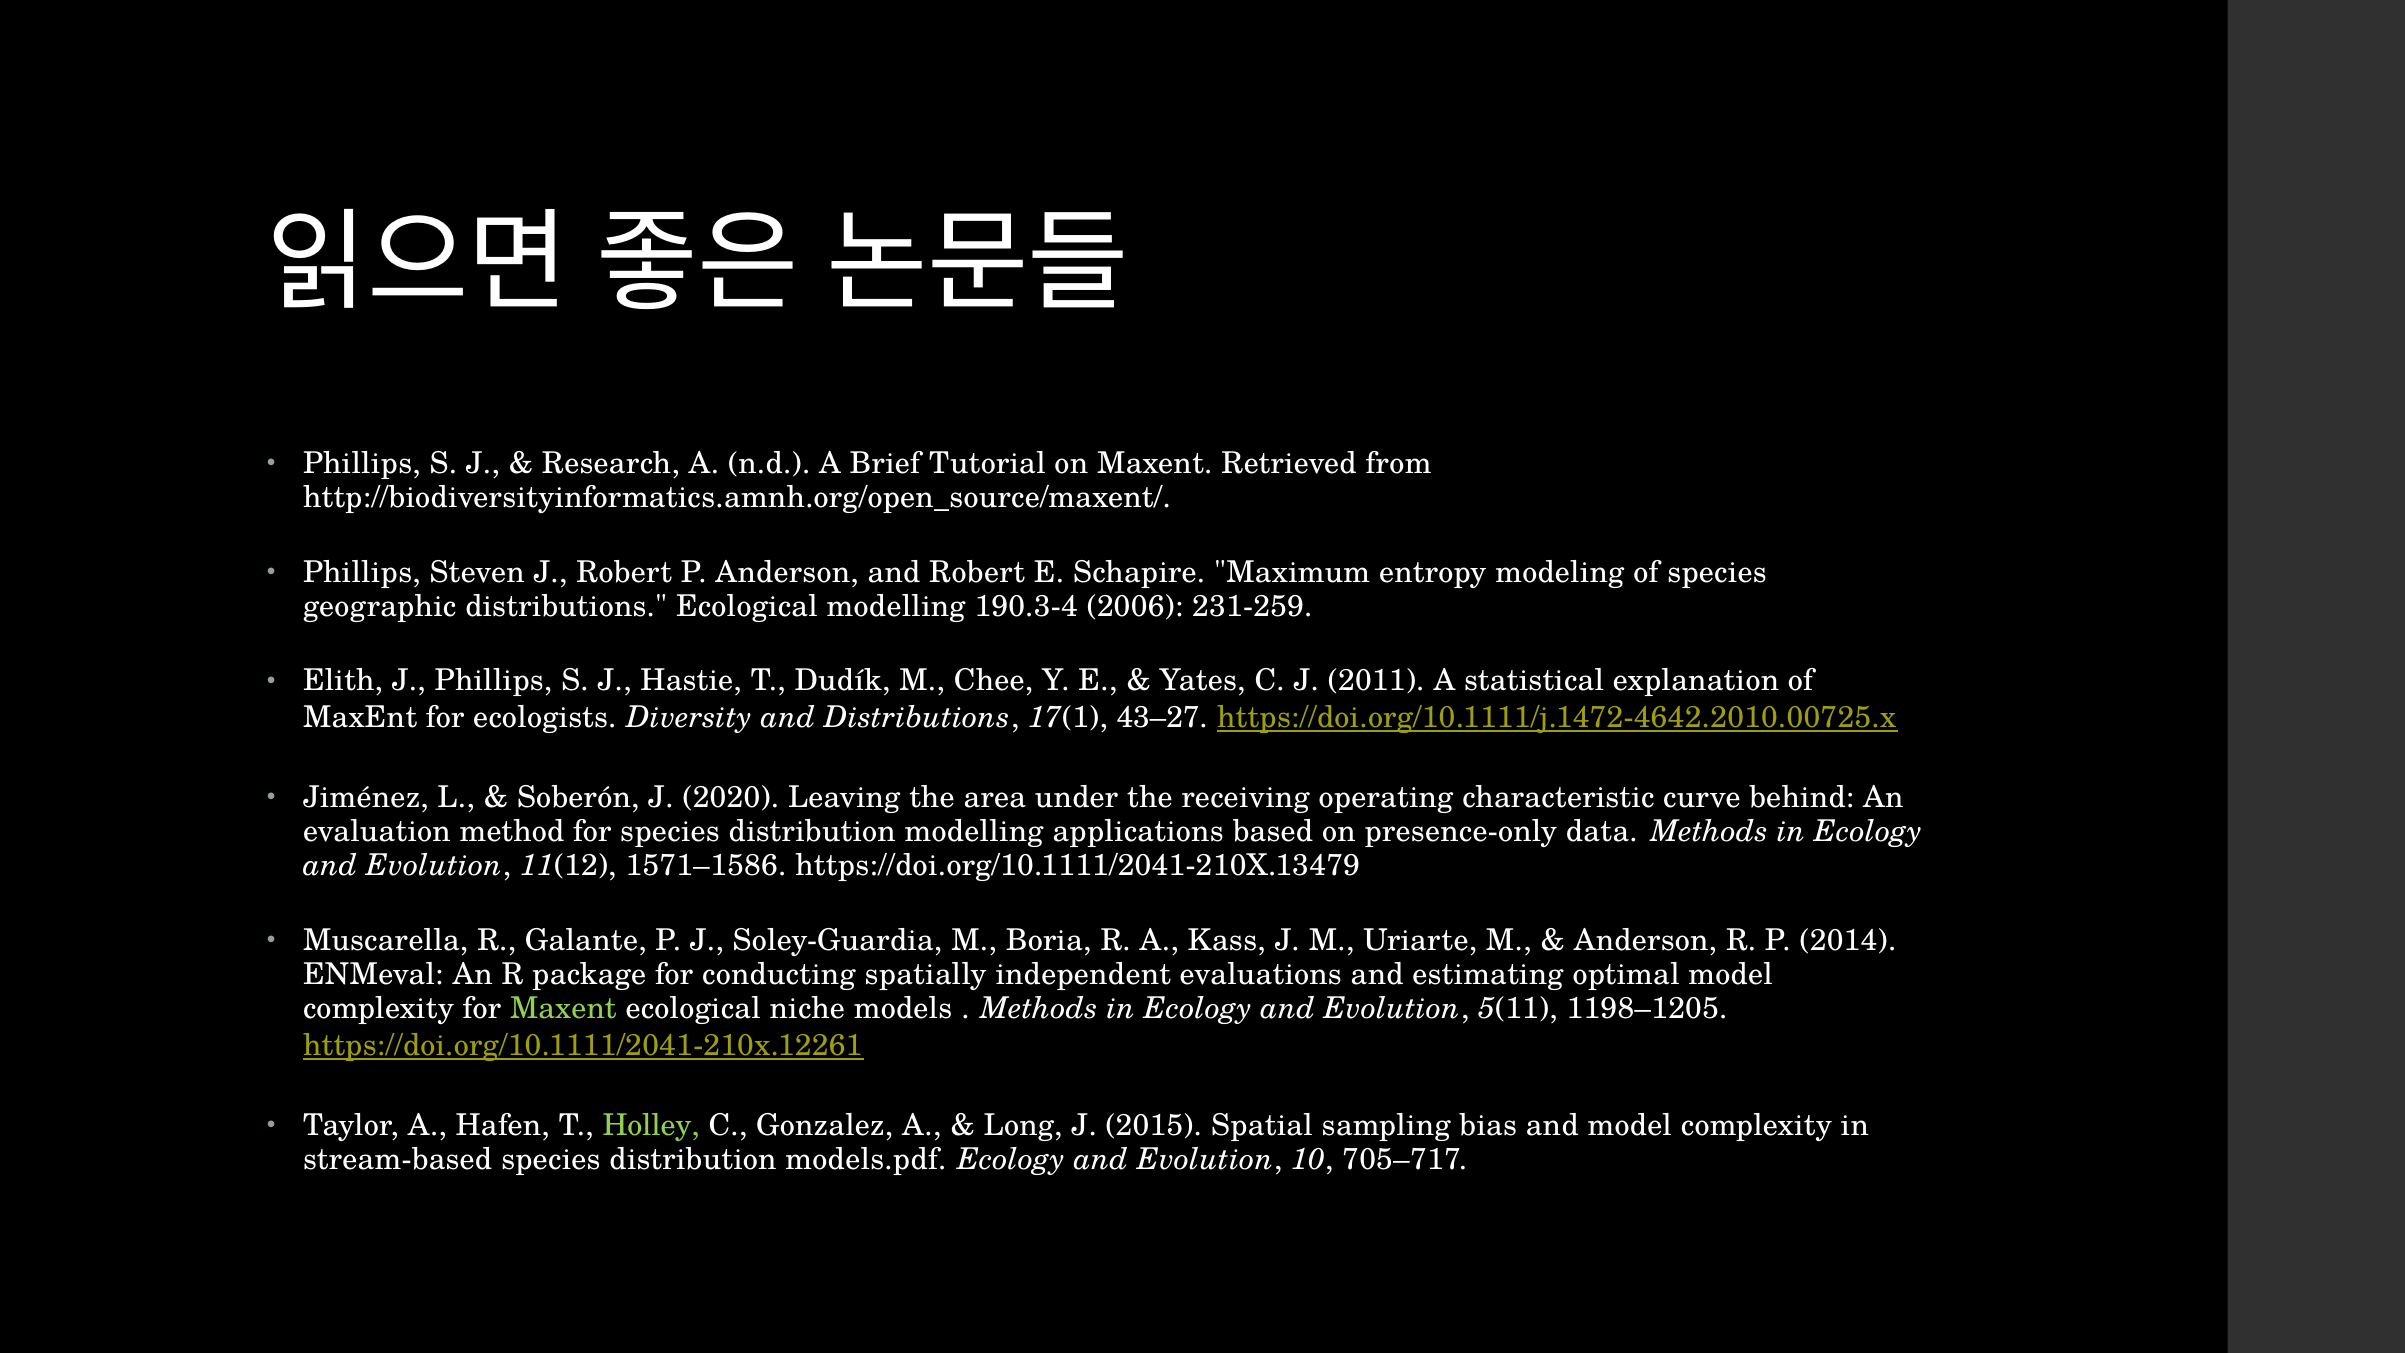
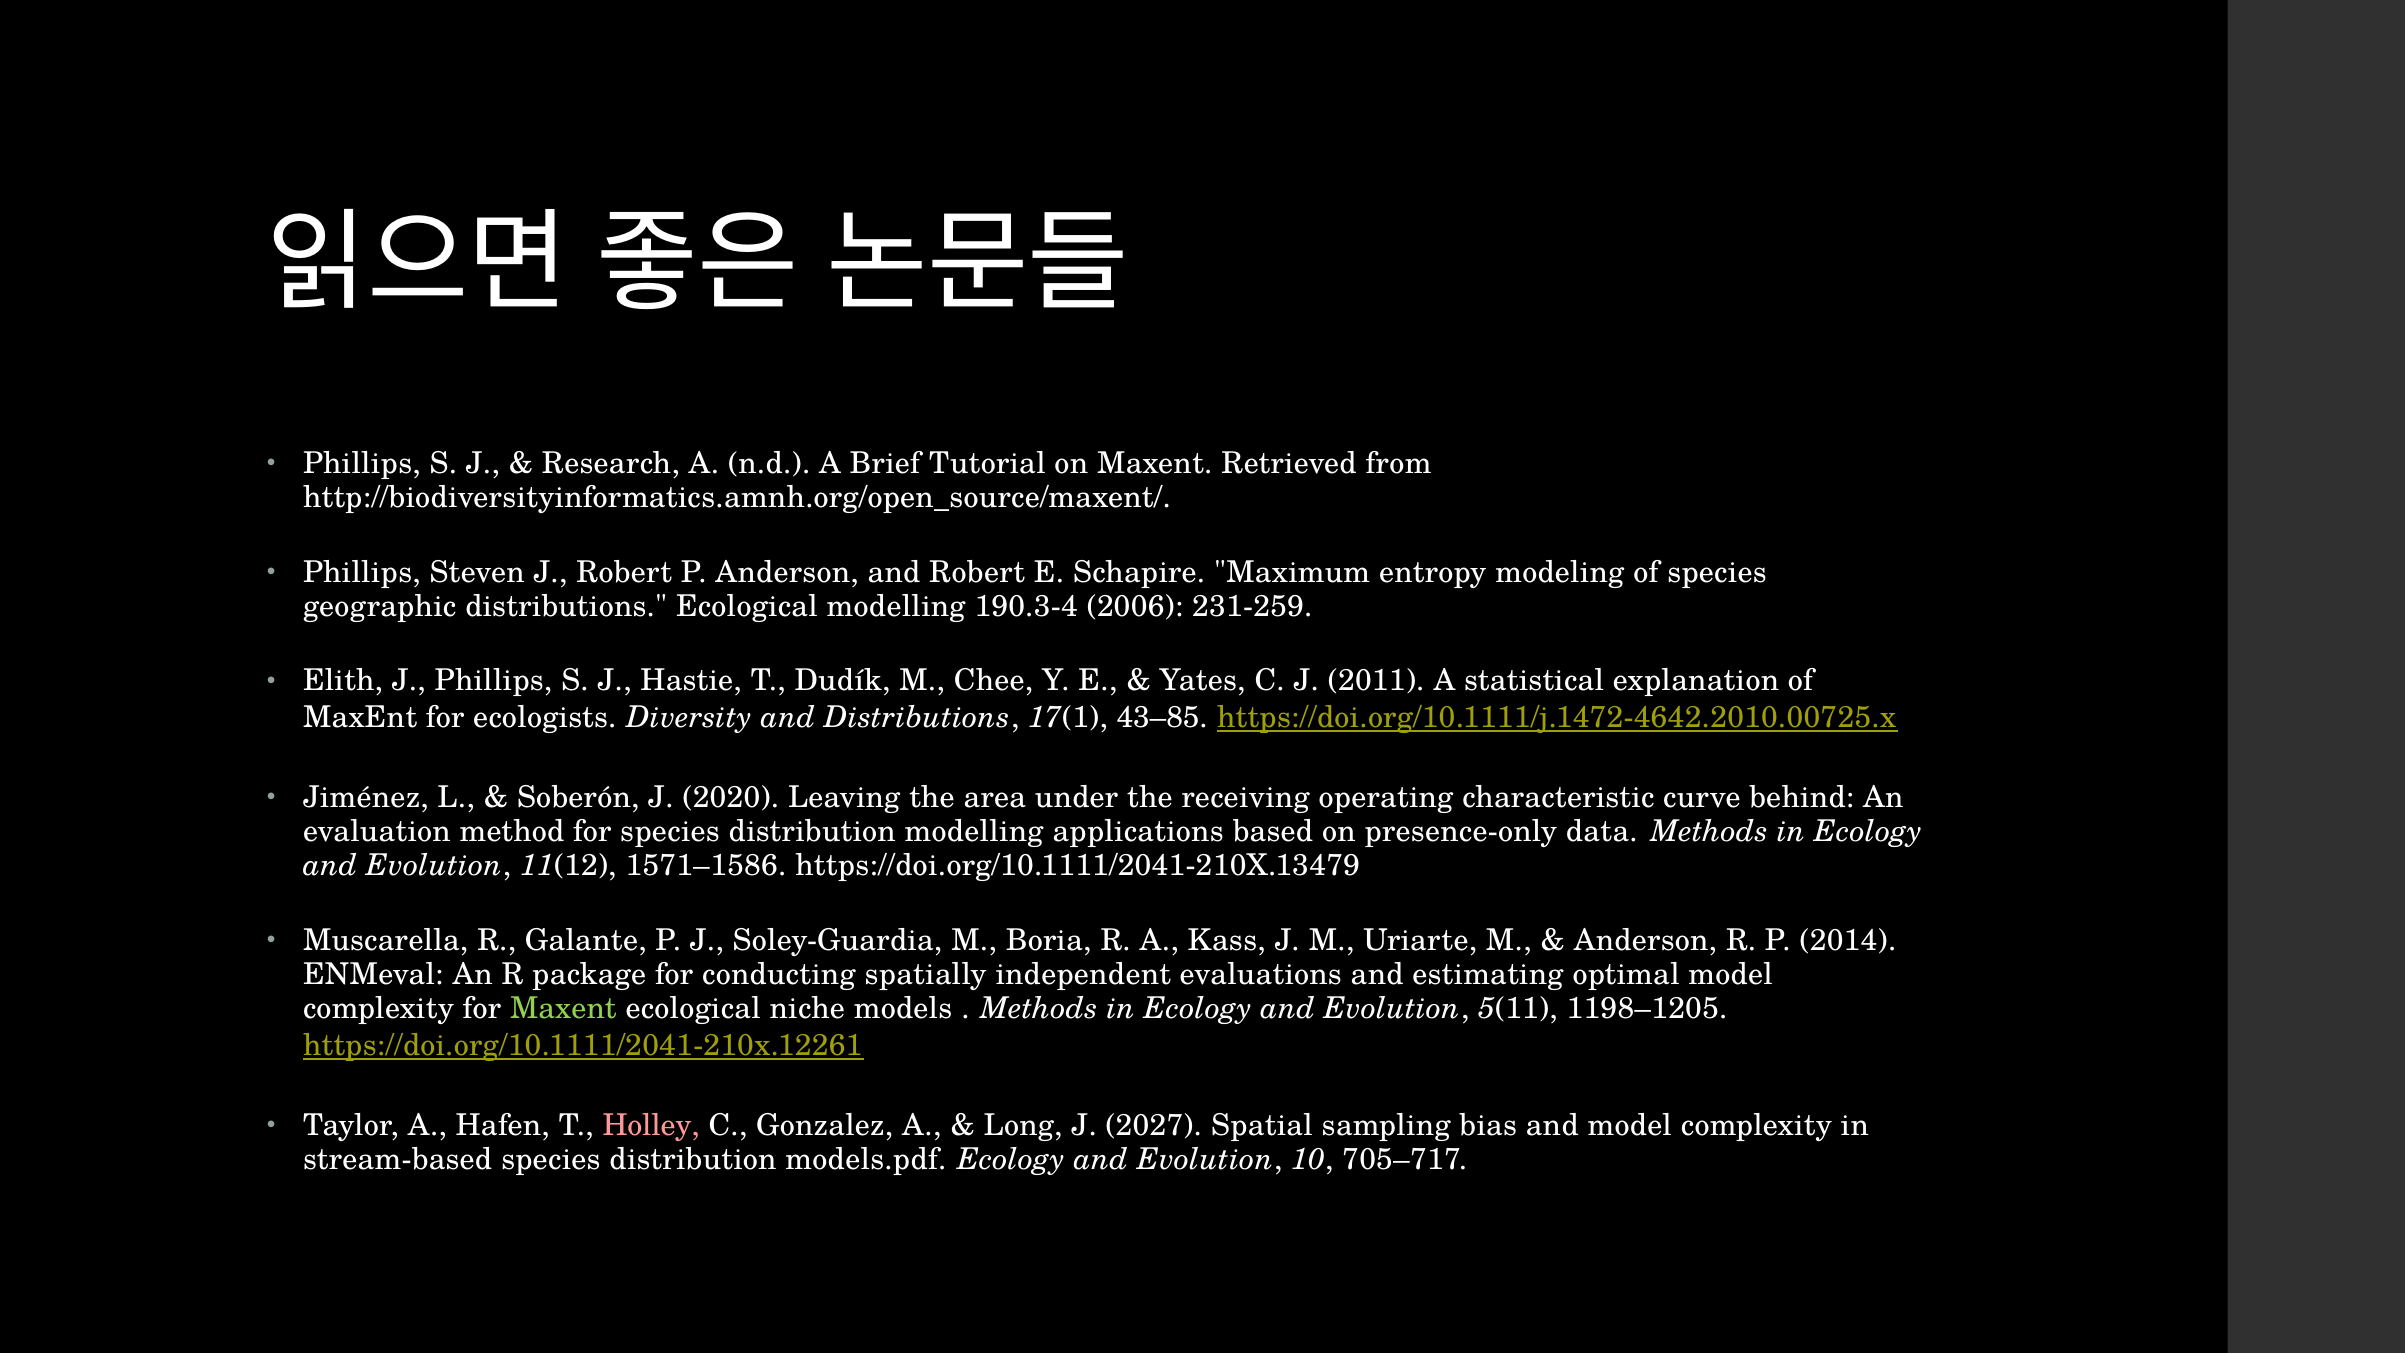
43–27: 43–27 -> 43–85 (1162, 718)
Holley colour: light green -> pink (651, 1125)
2015: 2015 -> 2027 (1154, 1125)
